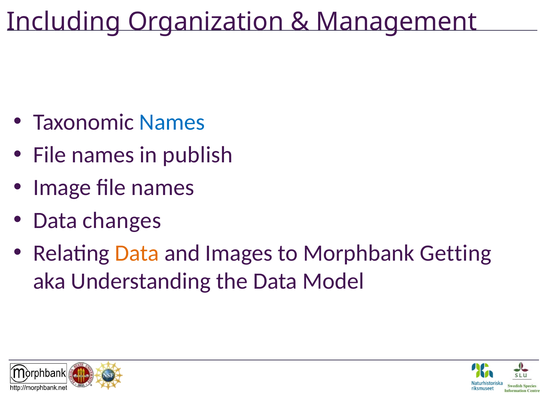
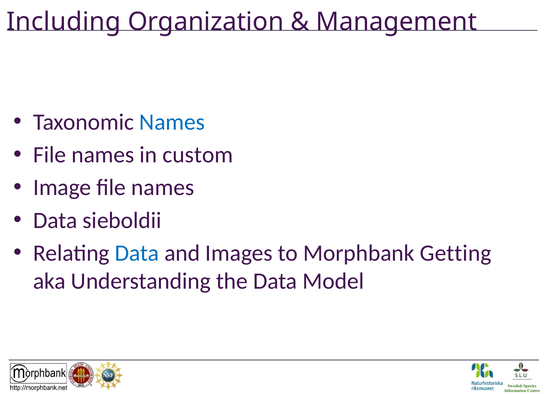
publish: publish -> custom (198, 155)
changes: changes -> sieboldii (122, 220)
Data colour: orange -> blue (137, 253)
